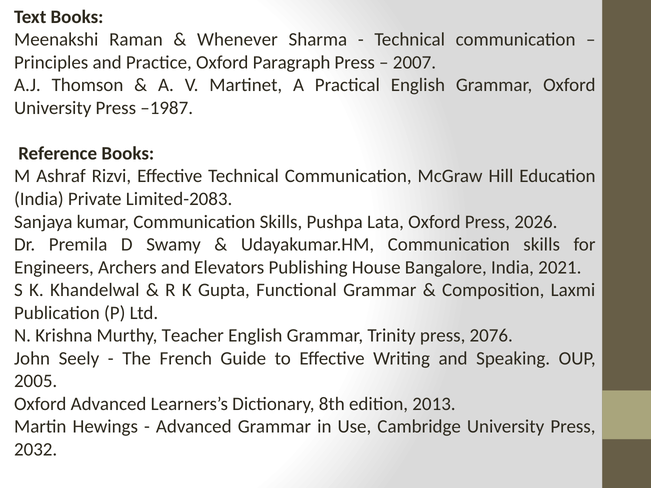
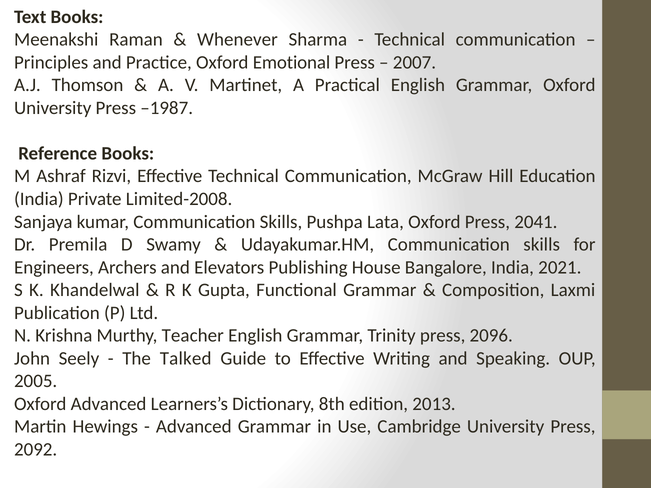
Paragraph: Paragraph -> Emotional (292, 62)
Limited-2083: Limited-2083 -> Limited-2008 (179, 199)
2026: 2026 -> 2041 (536, 222)
2076: 2076 -> 2096 (491, 336)
French: French -> Talked (186, 359)
2032: 2032 -> 2092 (36, 450)
